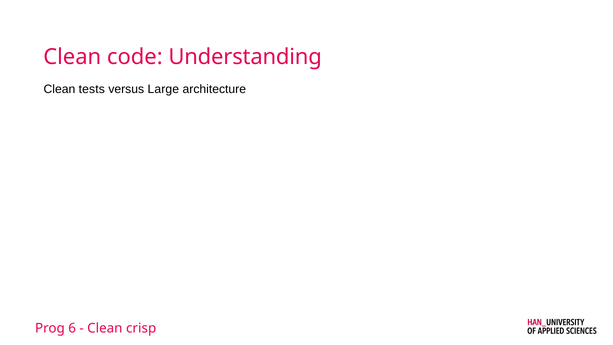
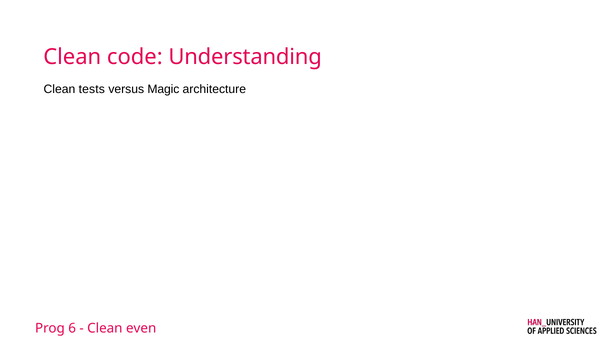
Large: Large -> Magic (163, 89)
crisp: crisp -> even (141, 328)
